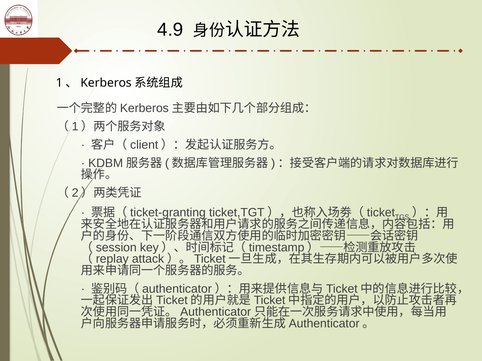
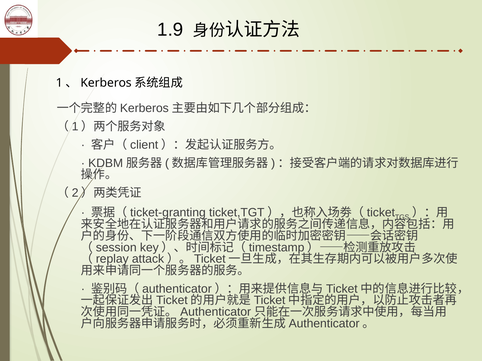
4.9: 4.9 -> 1.9 (170, 30)
